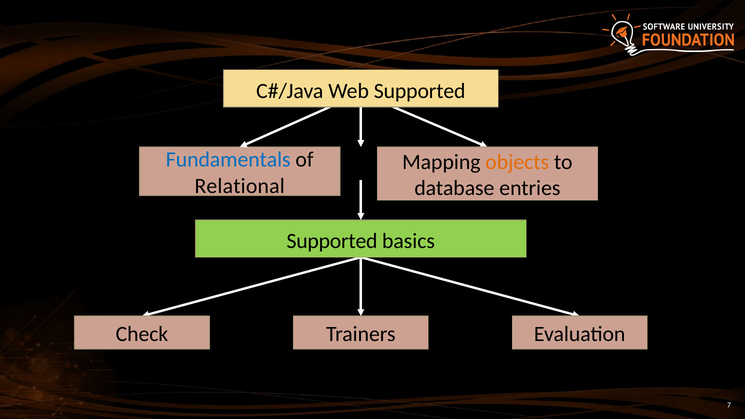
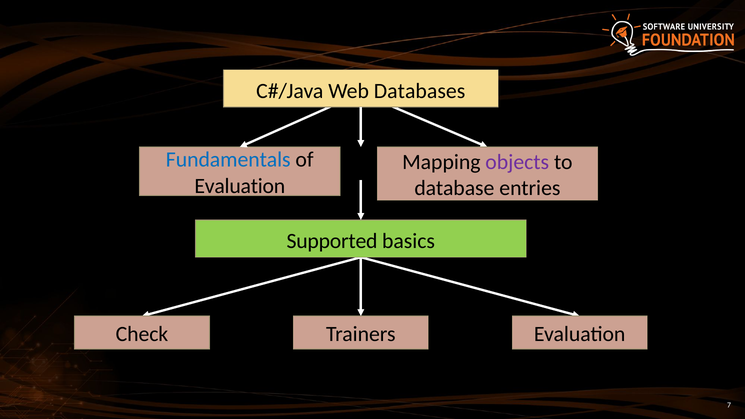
Web Supported: Supported -> Databases (420, 91)
objects colour: orange -> purple (517, 162)
Relational: Relational -> Evaluation (240, 186)
